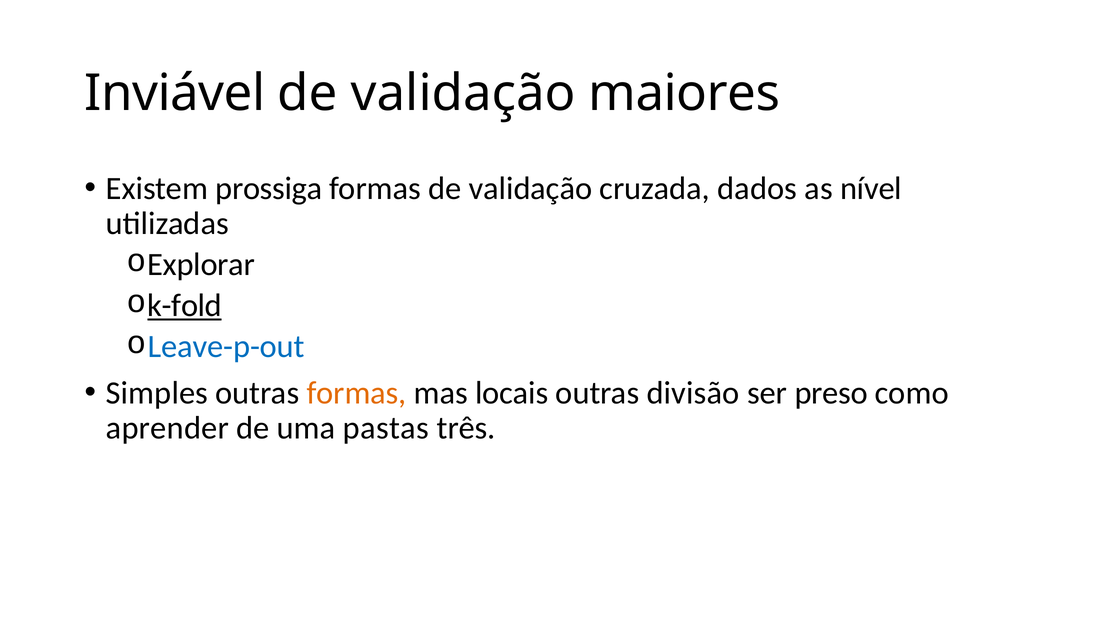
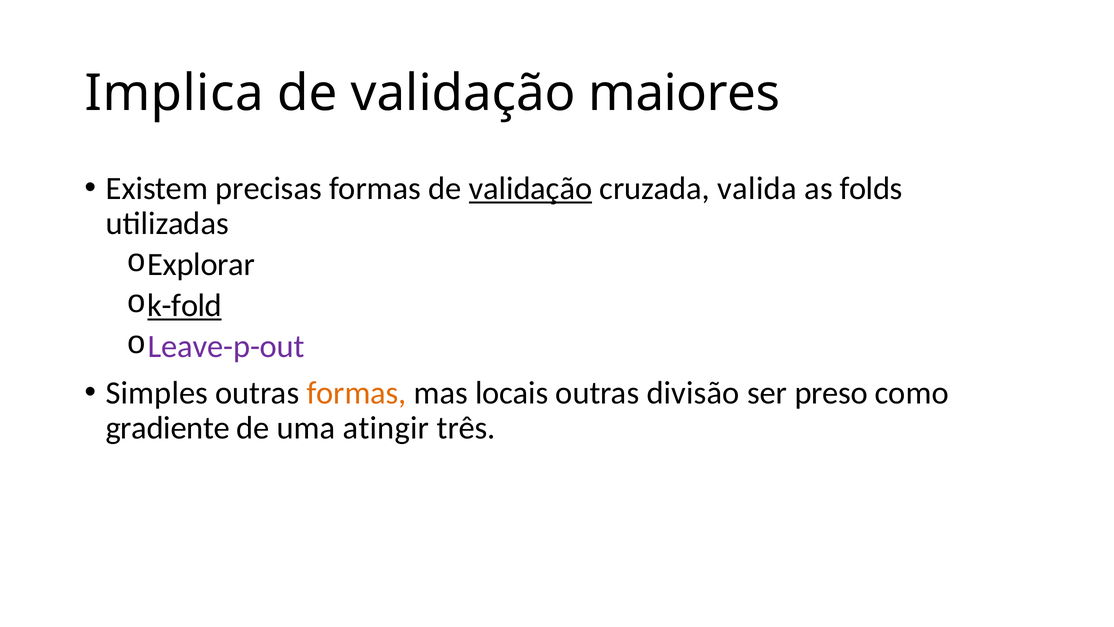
Inviável: Inviável -> Implica (174, 94)
prossiga: prossiga -> precisas (269, 188)
validação underline: none -> present (530, 188)
dados: dados -> valida (757, 188)
nível: nível -> folds (871, 188)
Leave-p-out colour: blue -> purple (226, 346)
aprender: aprender -> gradiente (168, 428)
pastas: pastas -> atingir (386, 428)
